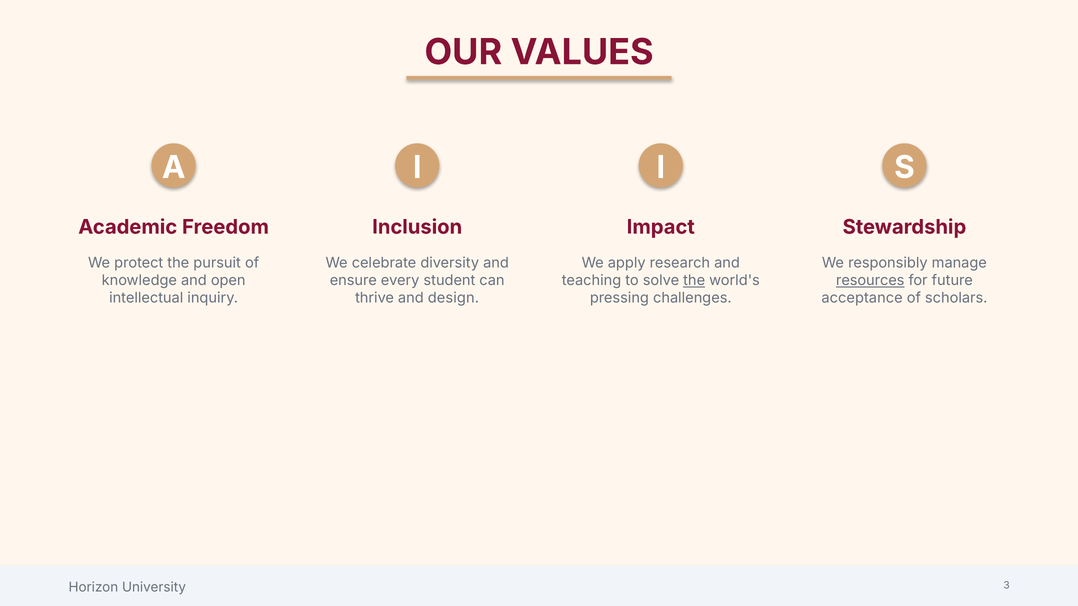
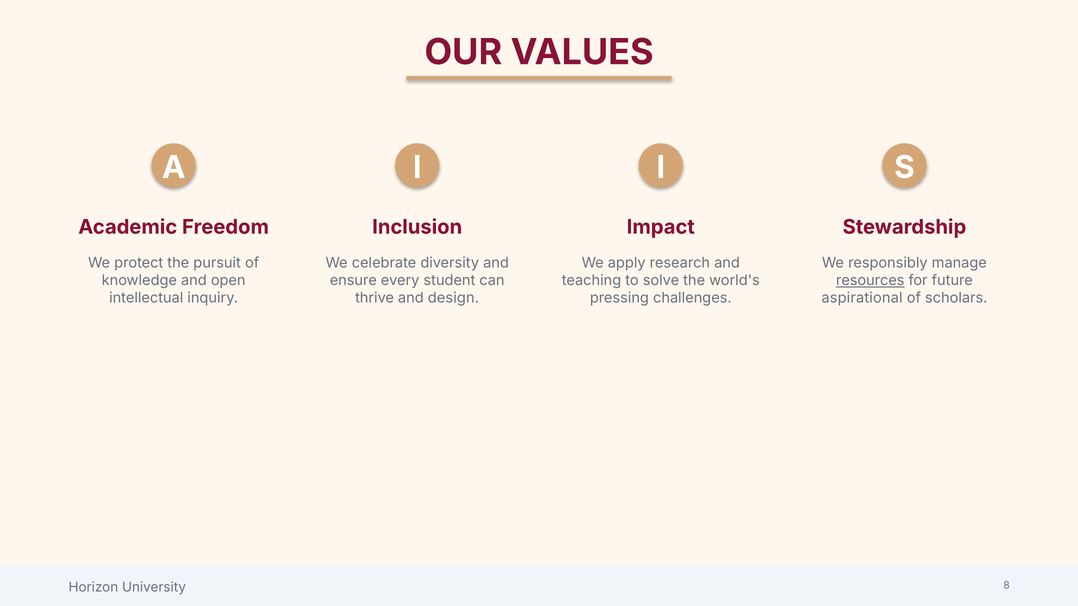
the underline: present -> none (694, 281)
acceptance: acceptance -> aspirational (862, 298)
3: 3 -> 8 (1007, 586)
